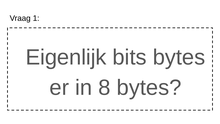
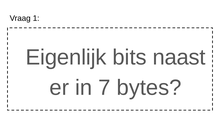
bits bytes: bytes -> naast (179, 57)
8: 8 -> 7 (104, 88)
